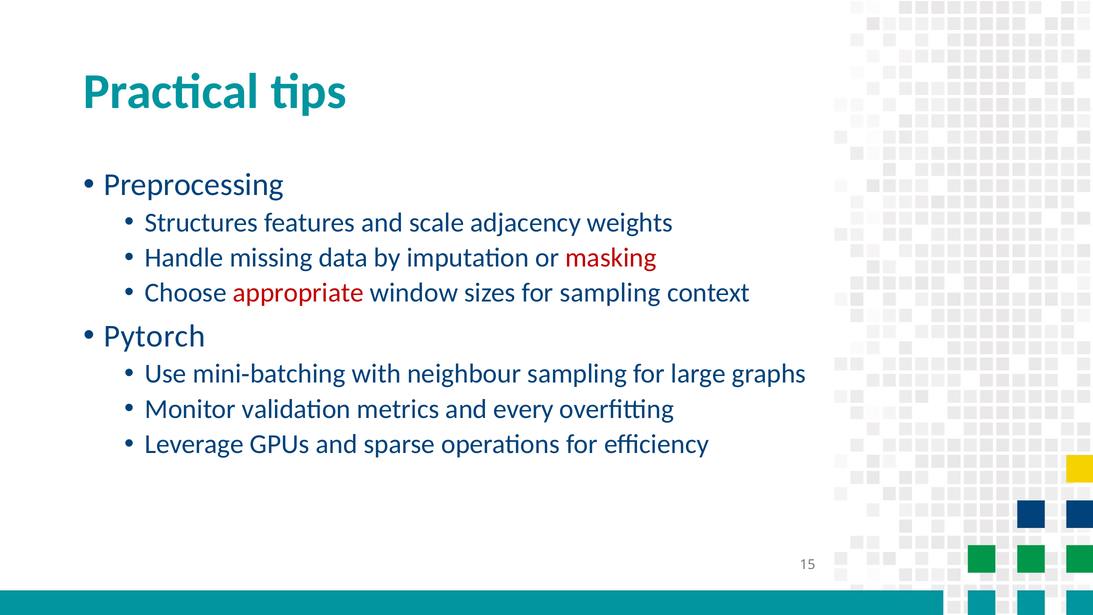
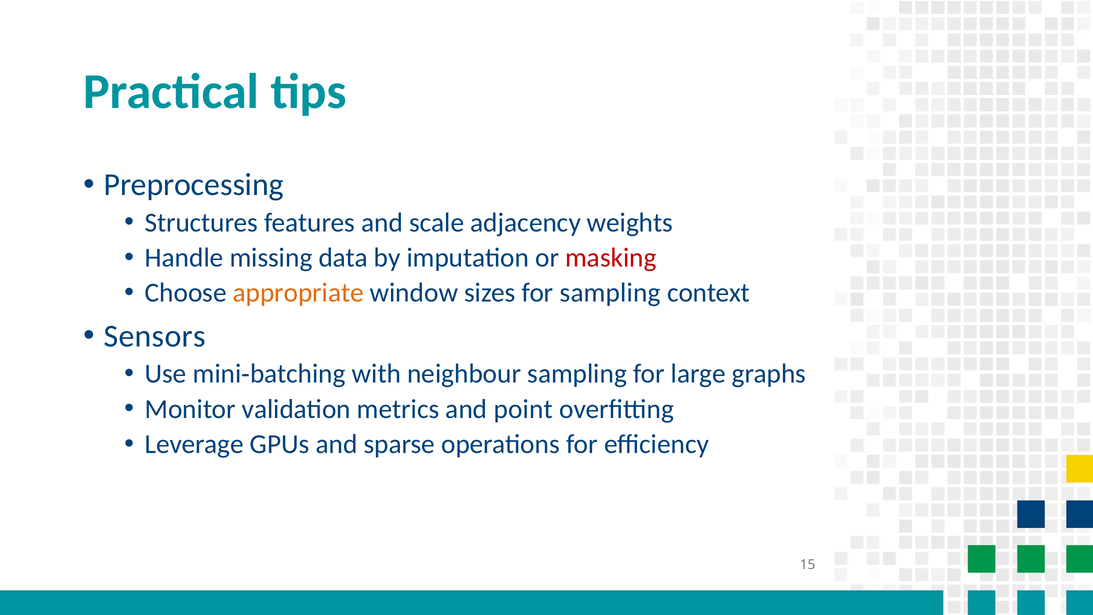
appropriate colour: red -> orange (298, 293)
Pytorch: Pytorch -> Sensors (155, 336)
every: every -> point (523, 409)
